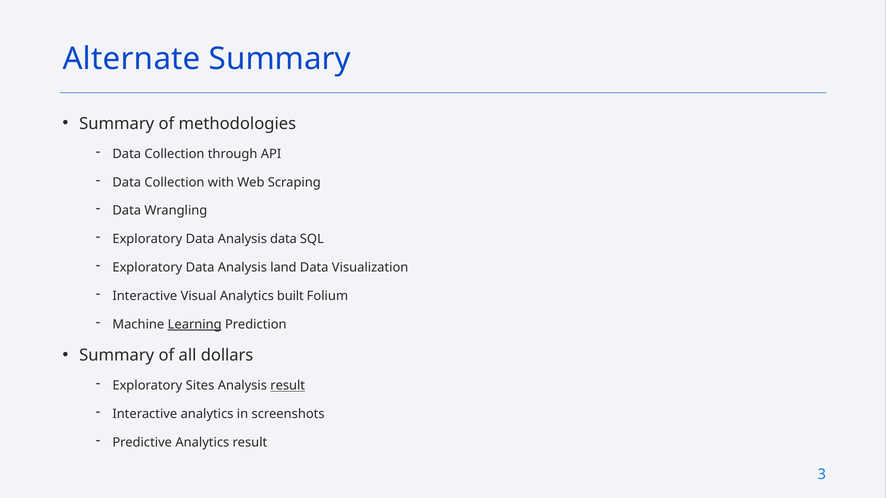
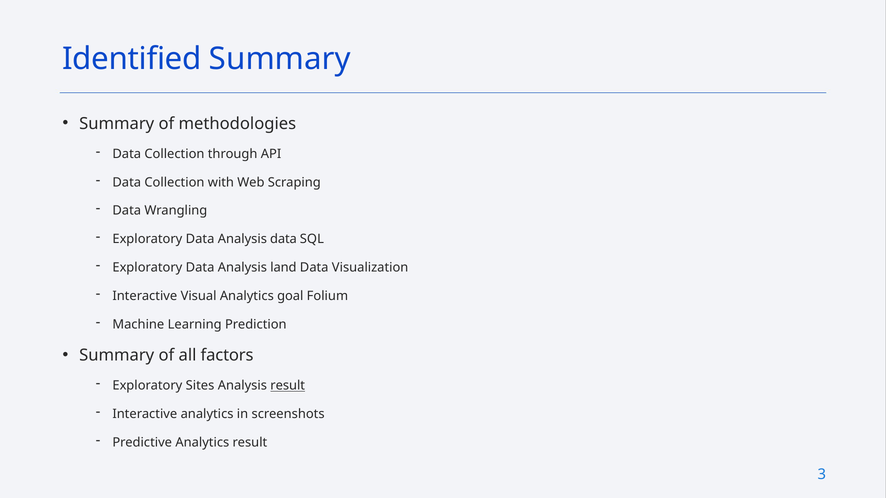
Alternate: Alternate -> Identified (132, 59)
built: built -> goal (290, 296)
Learning underline: present -> none (195, 325)
dollars: dollars -> factors (227, 356)
